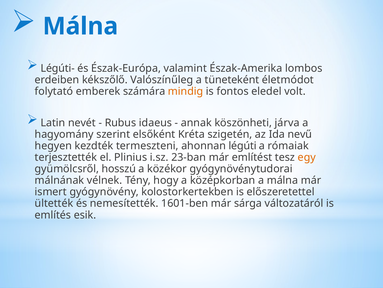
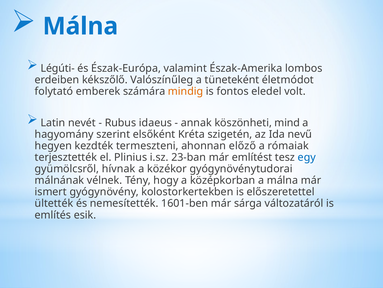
járva: járva -> mind (287, 123)
légúti: légúti -> előző (242, 145)
egy colour: orange -> blue (307, 157)
hosszú: hosszú -> hívnak (119, 168)
